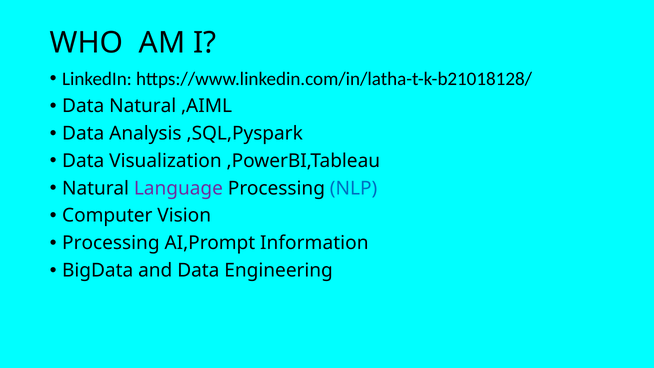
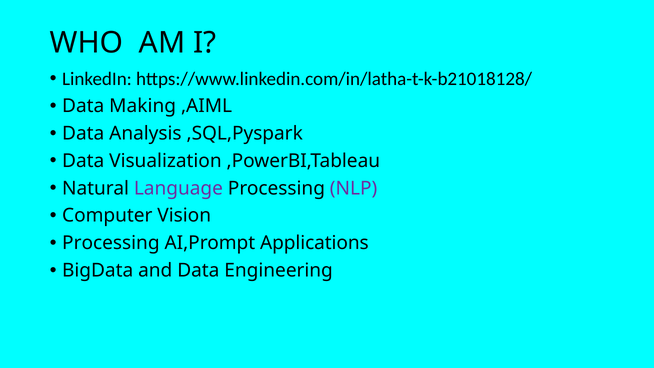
Data Natural: Natural -> Making (143, 106)
NLP colour: blue -> purple (354, 188)
Information: Information -> Applications (314, 243)
